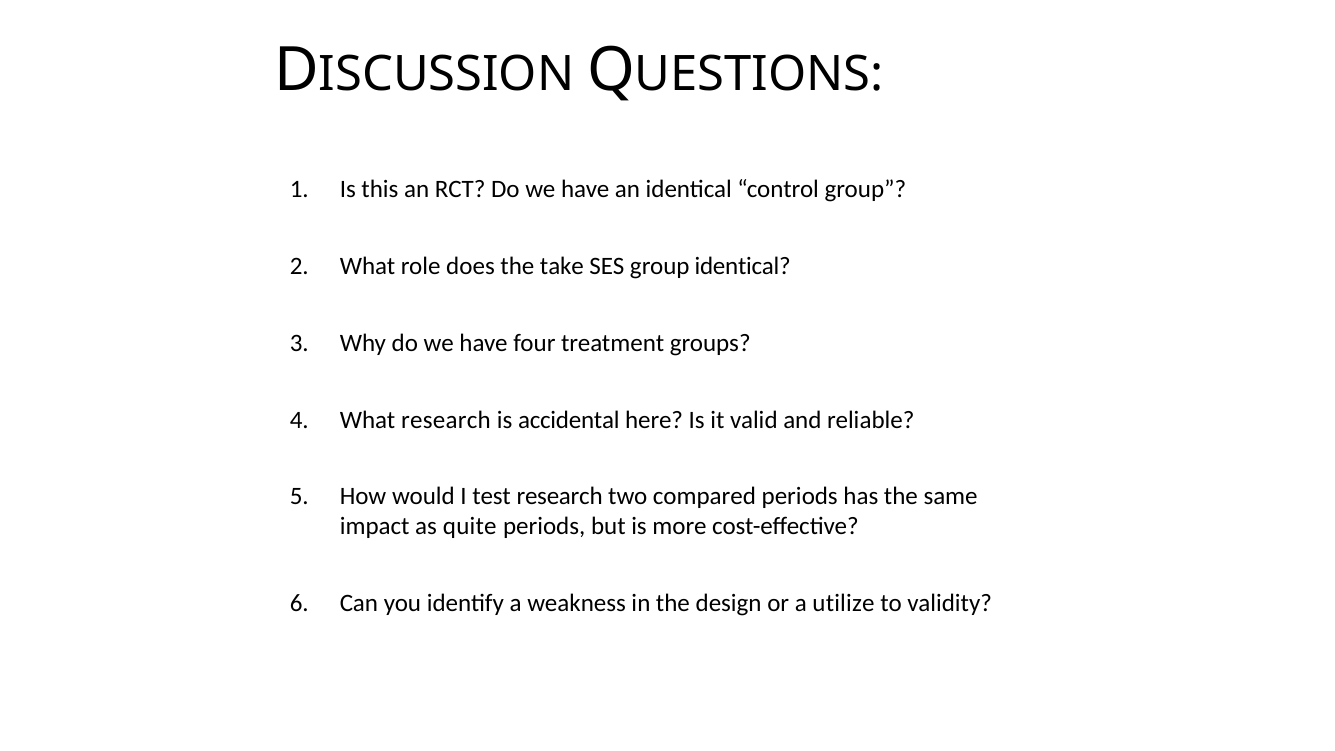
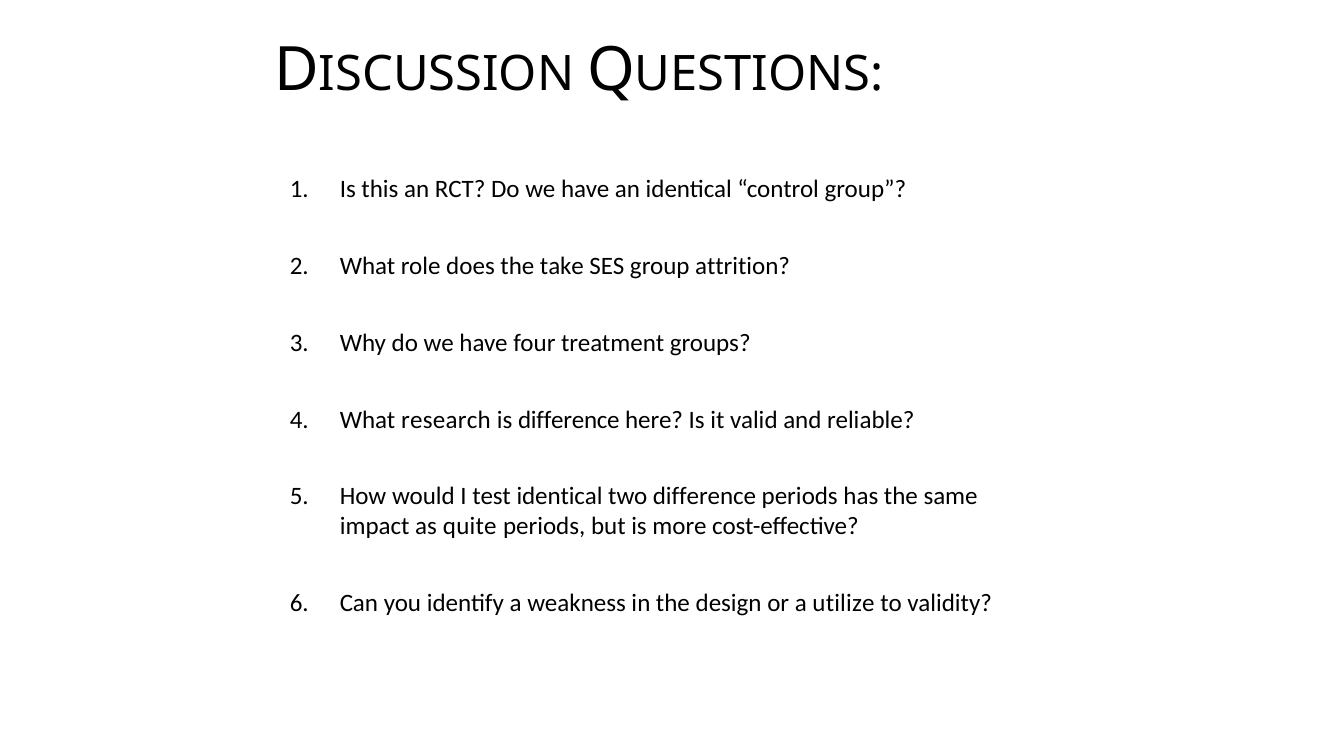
group identical: identical -> attrition (743, 266)
is accidental: accidental -> difference (569, 420)
test research: research -> identical (560, 497)
two compared: compared -> difference (704, 497)
